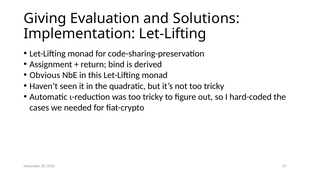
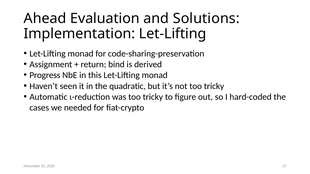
Giving: Giving -> Ahead (45, 18)
Obvious: Obvious -> Progress (45, 75)
